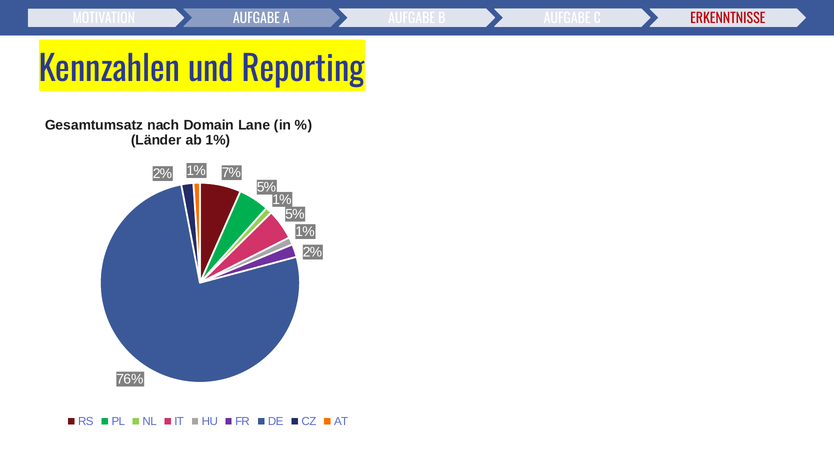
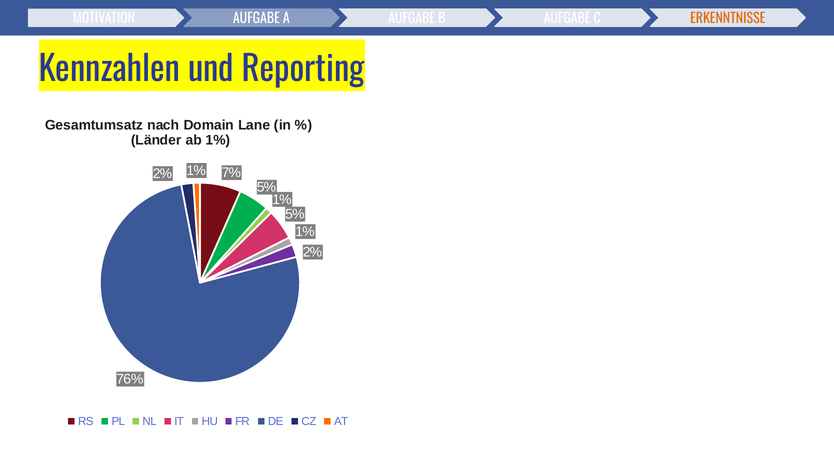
ERKENNTNISSE colour: red -> orange (728, 19)
